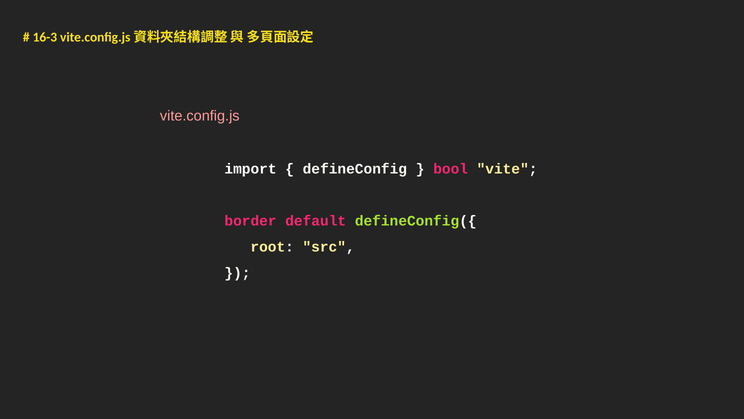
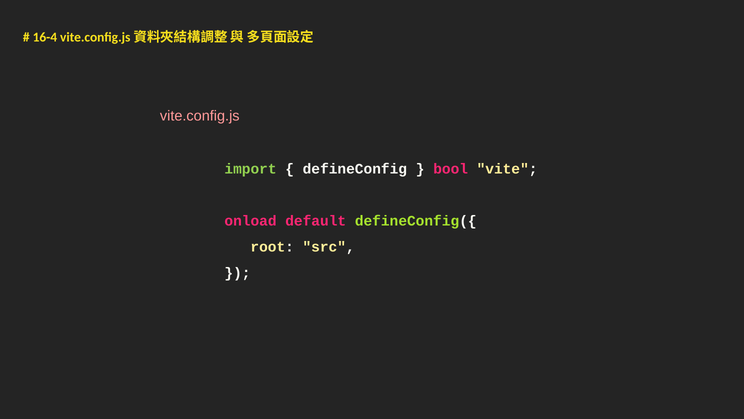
16-3: 16-3 -> 16-4 (45, 37)
import colour: white -> light green (251, 169)
border: border -> onload (251, 221)
